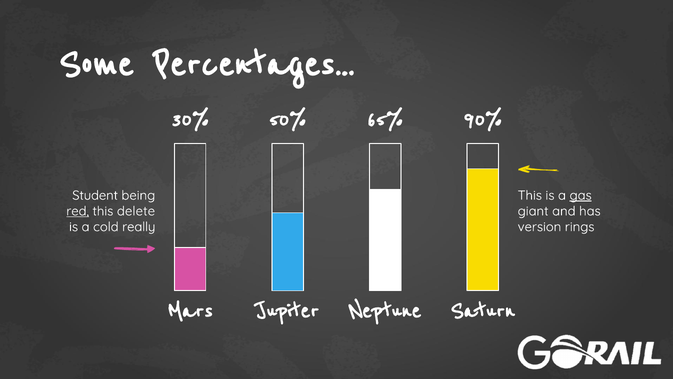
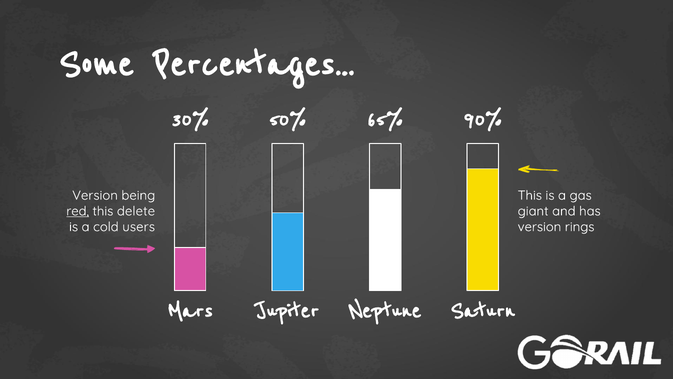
Student: Student -> Version (95, 195)
gas underline: present -> none (581, 195)
really: really -> users (139, 227)
